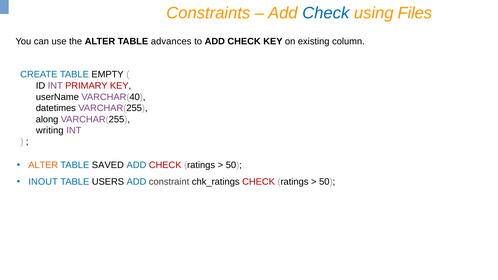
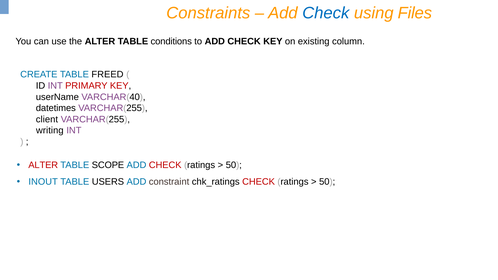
advances: advances -> conditions (171, 41)
EMPTY: EMPTY -> FREED (107, 75)
along: along -> client (47, 119)
ALTER colour: orange -> red (43, 165)
SAVED: SAVED -> SCOPE (108, 165)
